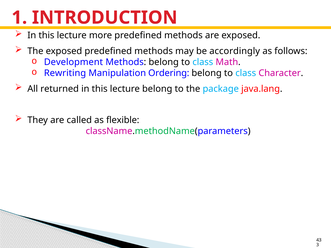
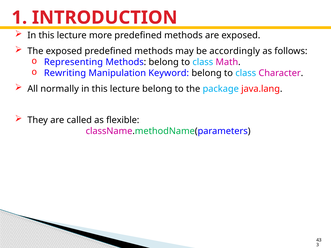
Development: Development -> Representing (73, 62)
Ordering: Ordering -> Keyword (169, 73)
returned: returned -> normally (60, 89)
